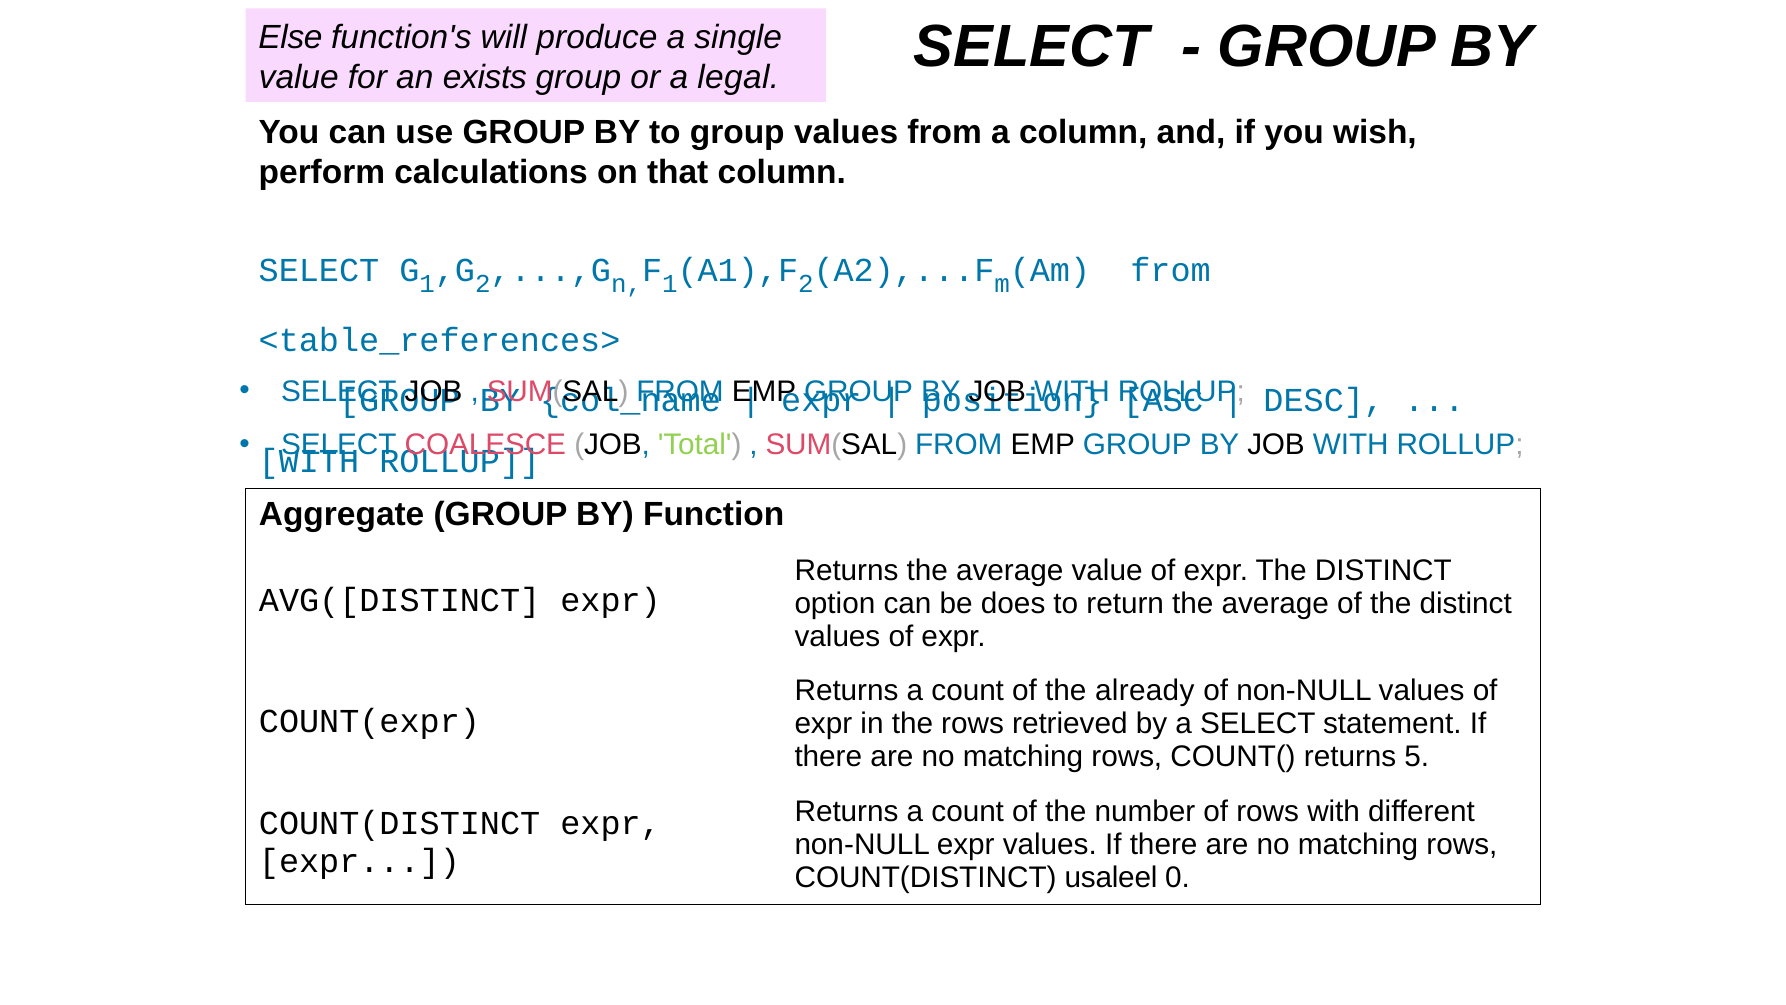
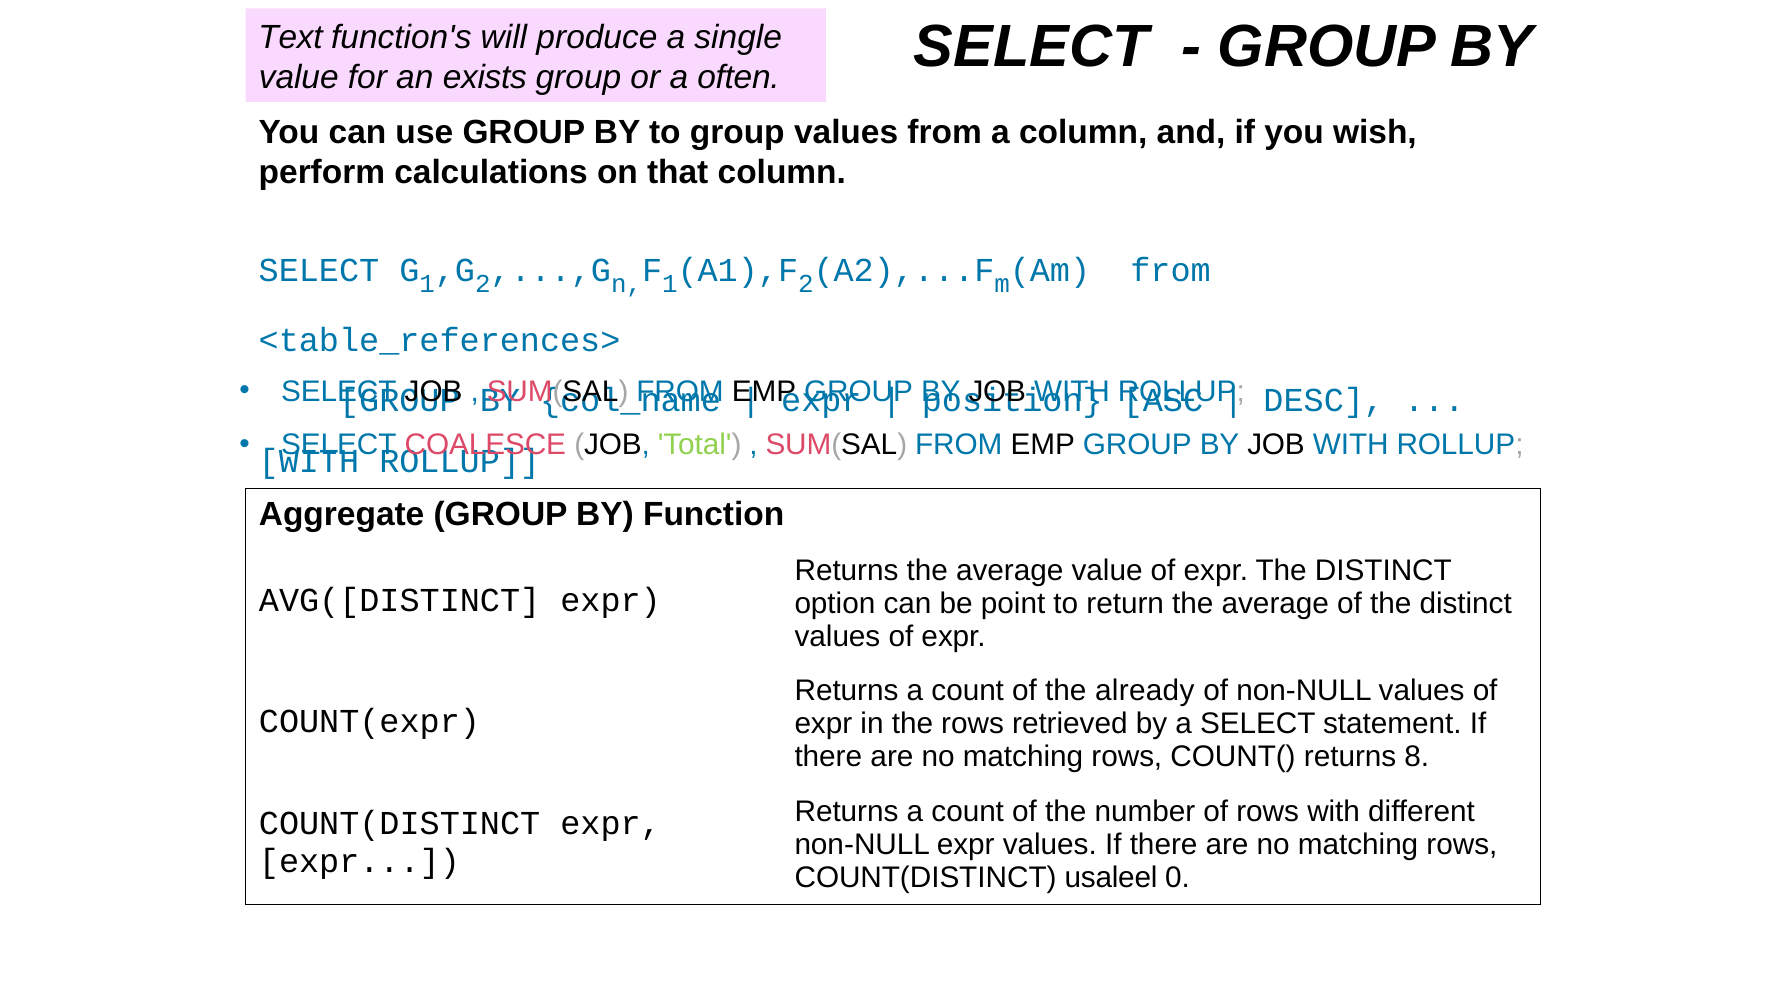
Else: Else -> Text (291, 37)
legal: legal -> often (739, 78)
does: does -> point (1013, 603)
5: 5 -> 8 (1417, 757)
